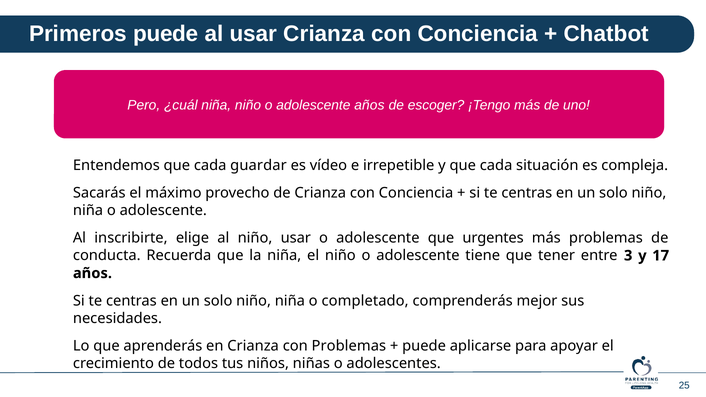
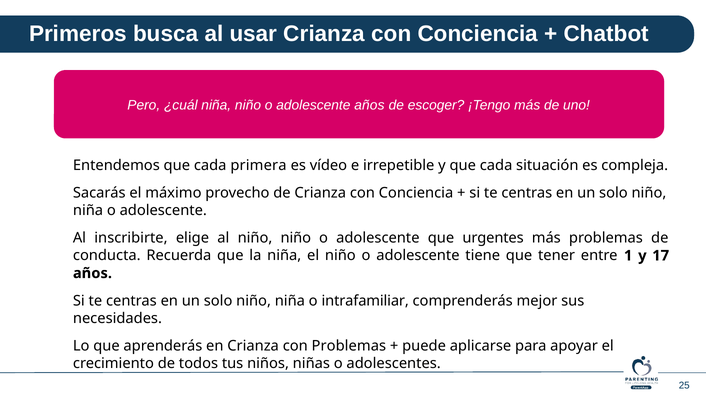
Primeros puede: puede -> busca (166, 34)
guardar: guardar -> primera (258, 165)
niño usar: usar -> niño (296, 238)
3: 3 -> 1 (628, 256)
completado: completado -> intrafamiliar (365, 301)
